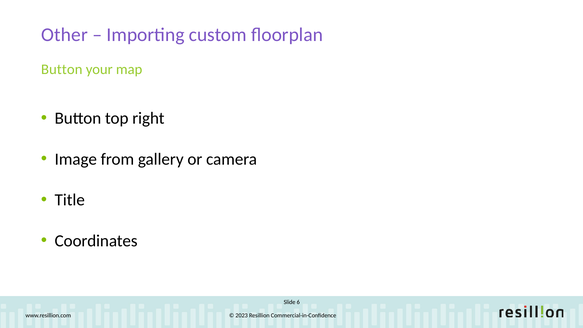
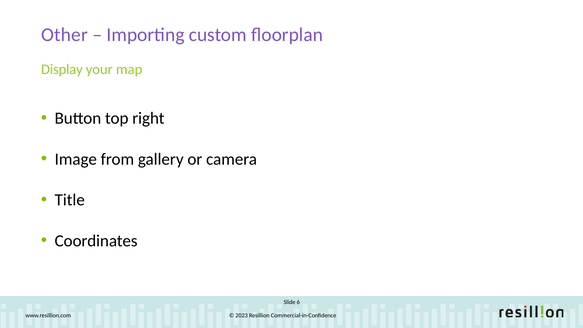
Button: Button -> Display (62, 70)
